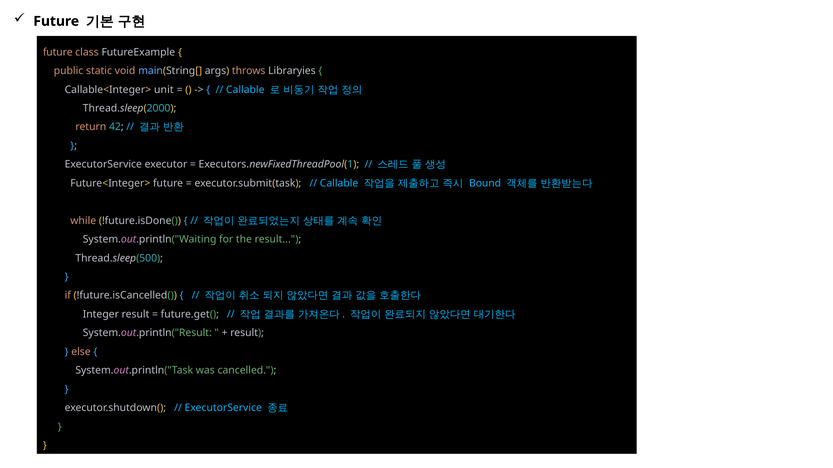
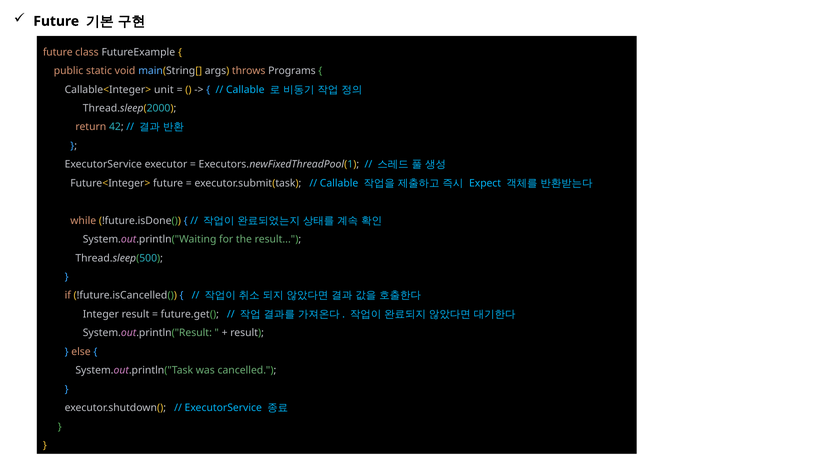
Libraryies: Libraryies -> Programs (292, 71)
Bound: Bound -> Expect (485, 183)
